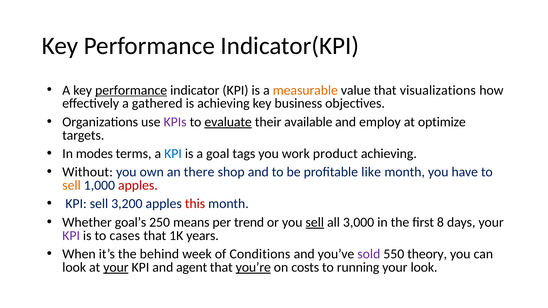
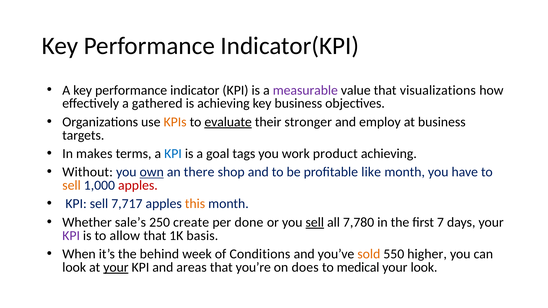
performance underline: present -> none (131, 90)
measurable colour: orange -> purple (305, 90)
KPIs colour: purple -> orange (175, 122)
available: available -> stronger (308, 122)
at optimize: optimize -> business (442, 122)
modes: modes -> makes (94, 154)
own underline: none -> present (152, 172)
3,200: 3,200 -> 7,717 (127, 204)
this colour: red -> orange (195, 204)
goal’s: goal’s -> sale’s (130, 222)
means: means -> create (191, 222)
trend: trend -> done (249, 222)
3,000: 3,000 -> 7,780 (359, 222)
8: 8 -> 7 (440, 222)
cases: cases -> allow (125, 236)
years: years -> basis (202, 236)
sold colour: purple -> orange (369, 254)
theory: theory -> higher (427, 254)
agent: agent -> areas (192, 267)
you’re underline: present -> none (253, 267)
costs: costs -> does (305, 267)
running: running -> medical (358, 267)
